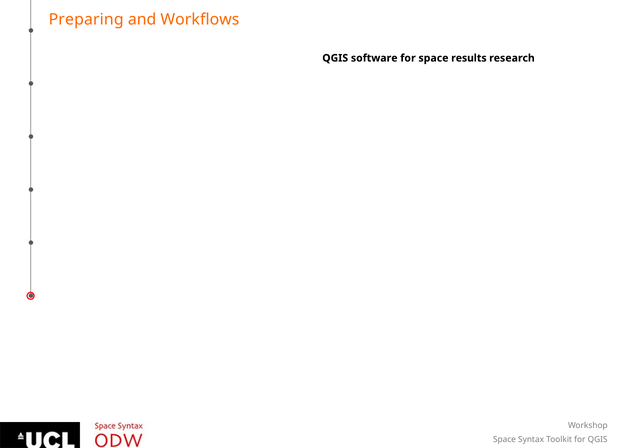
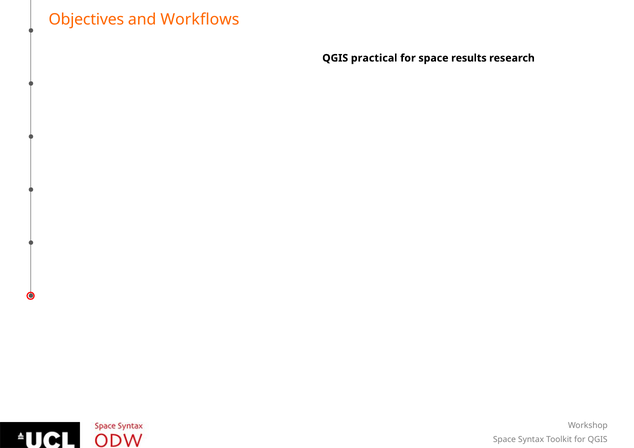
Preparing: Preparing -> Objectives (86, 20)
software: software -> practical (374, 58)
